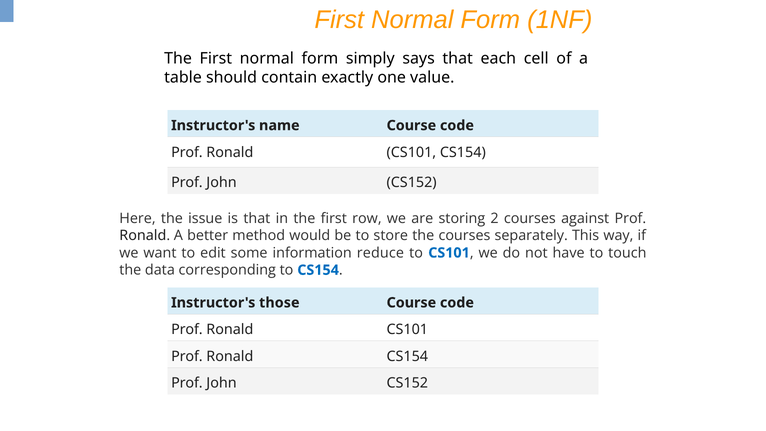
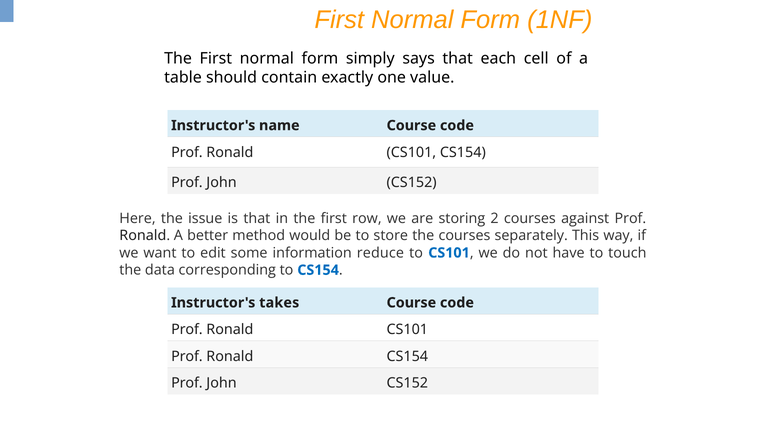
those: those -> takes (279, 303)
